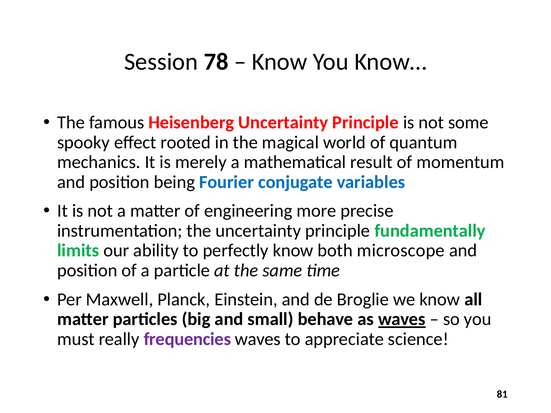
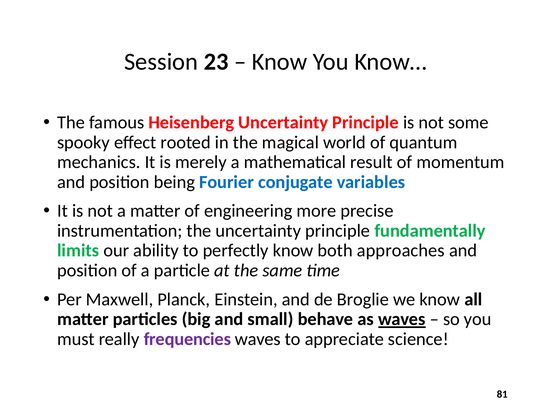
78: 78 -> 23 (216, 62)
microscope: microscope -> approaches (401, 251)
